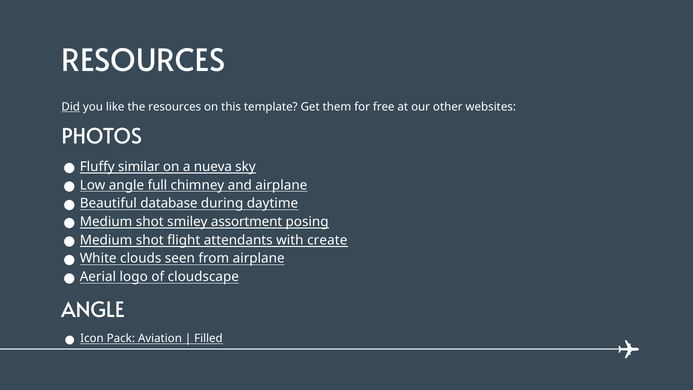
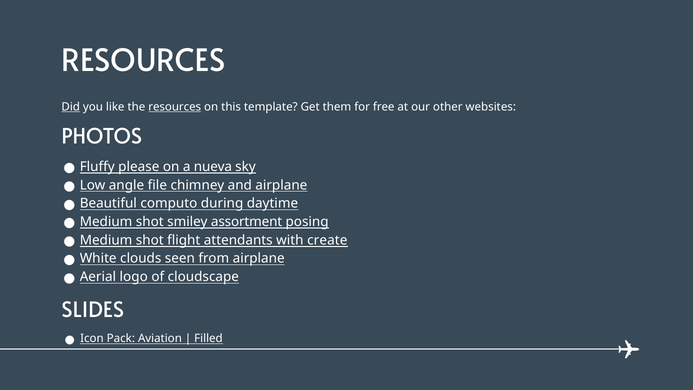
resources underline: none -> present (175, 107)
similar: similar -> please (139, 167)
full: full -> file (157, 185)
database: database -> computo (169, 203)
ANGLE: ANGLE -> SLIDES (93, 310)
